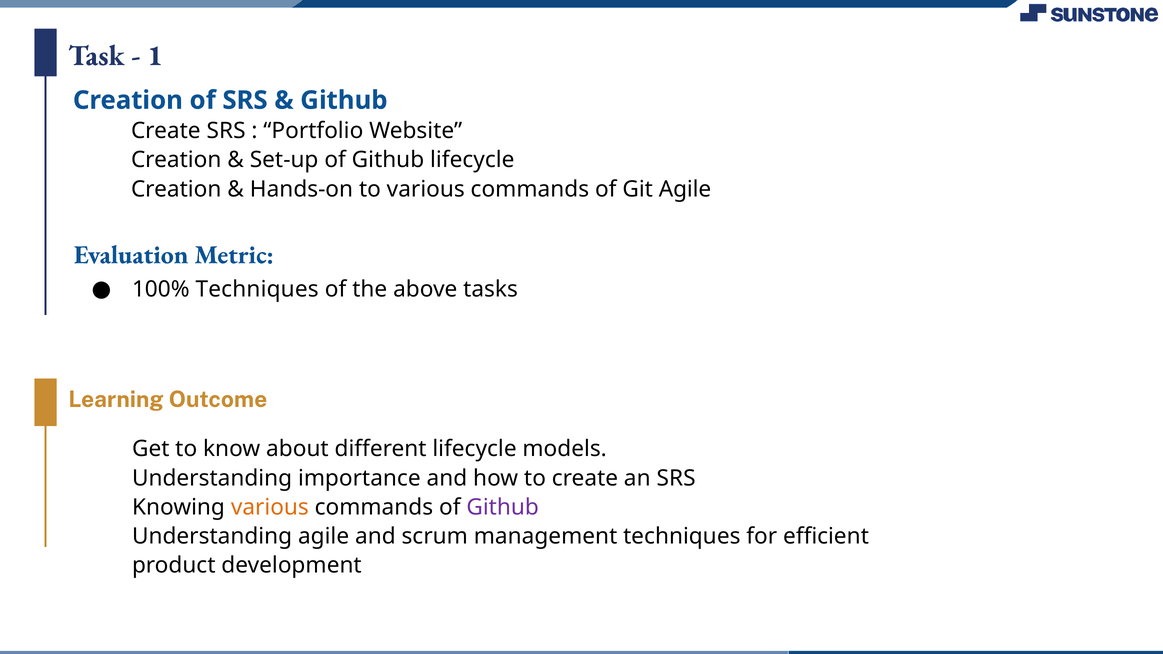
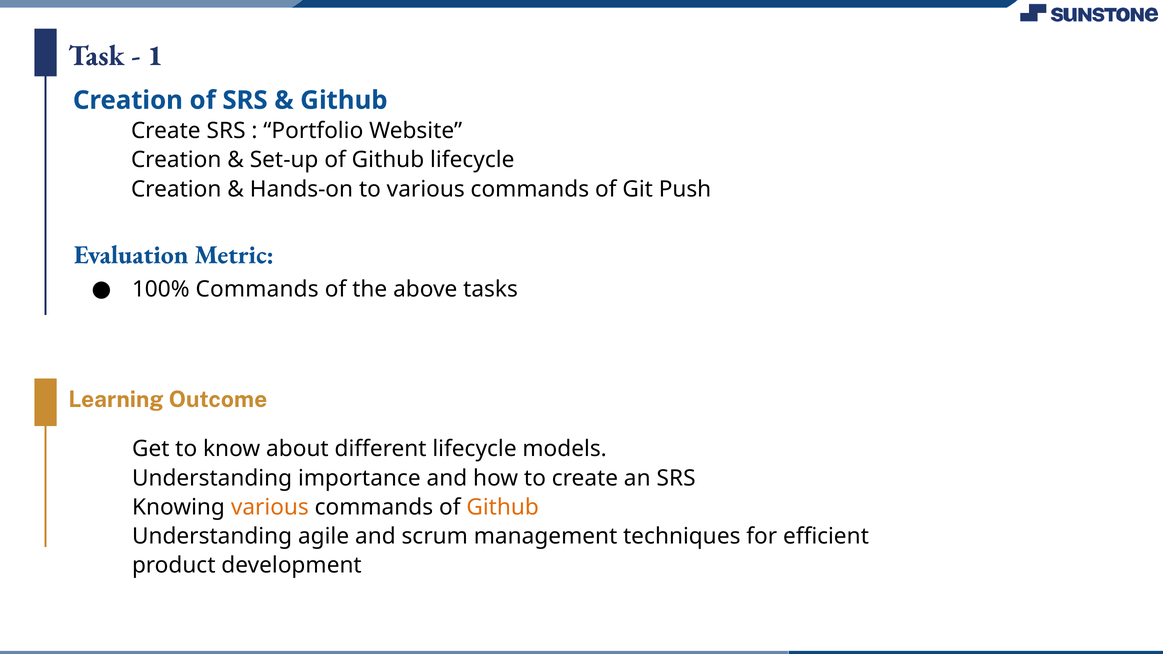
Git Agile: Agile -> Push (685, 189)
100% Techniques: Techniques -> Commands (257, 289)
Github colour: purple -> orange (503, 507)
